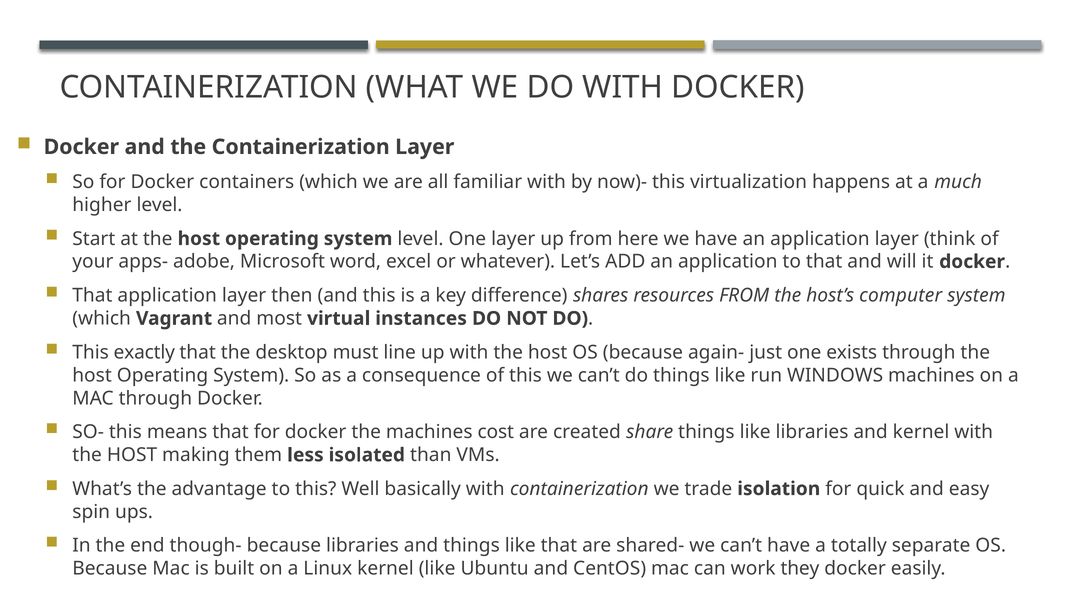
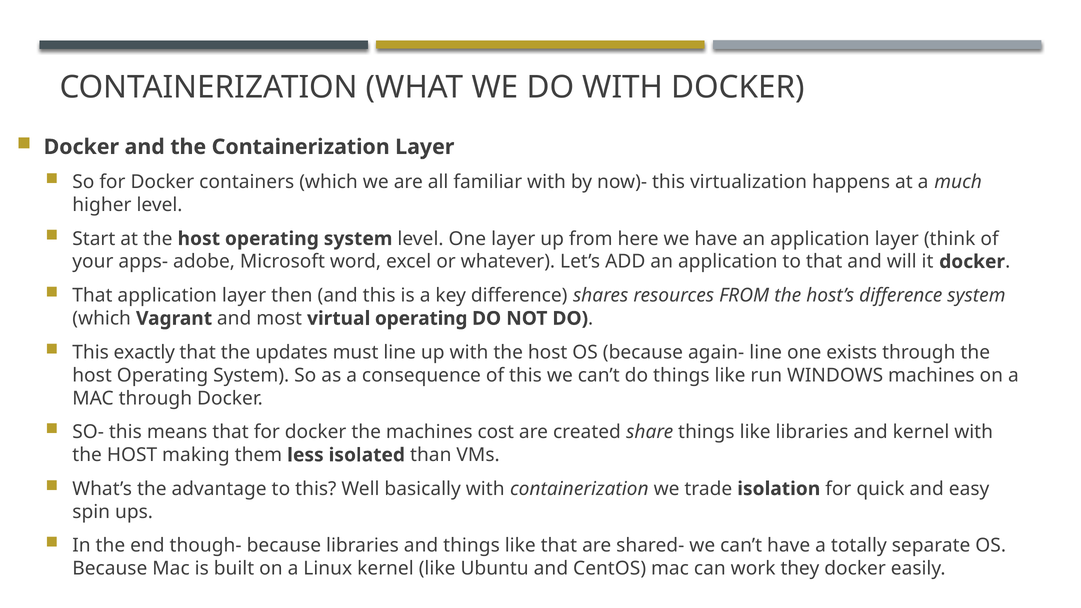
host’s computer: computer -> difference (901, 296)
virtual instances: instances -> operating (421, 318)
desktop: desktop -> updates (292, 352)
again- just: just -> line (766, 352)
